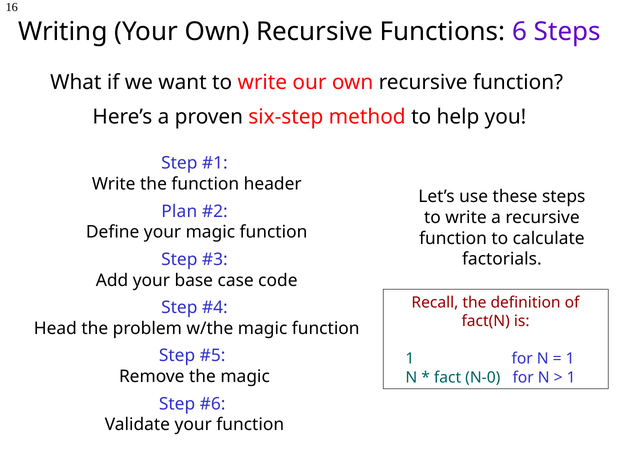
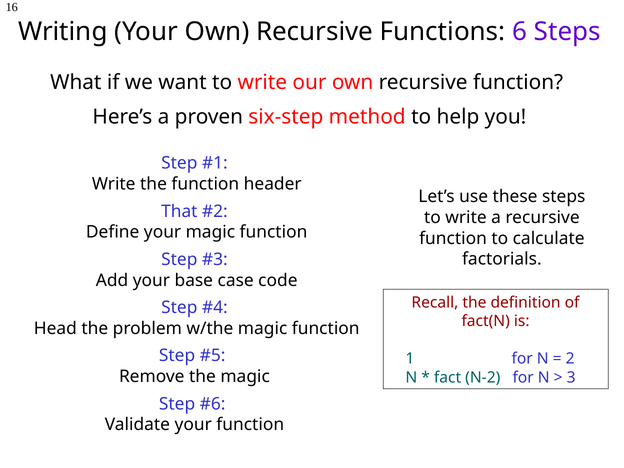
Plan: Plan -> That (179, 211)
1: 1 -> 2 (570, 359)
N-0: N-0 -> N-2 (483, 377)
1: 1 -> 3 (571, 377)
